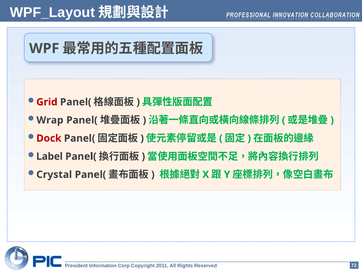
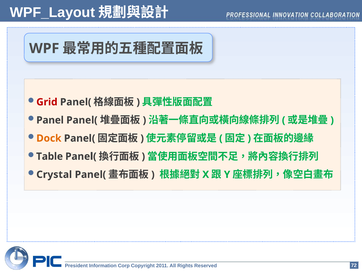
Wrap: Wrap -> Panel (50, 120)
Dock colour: red -> orange (49, 138)
Label: Label -> Table (50, 156)
